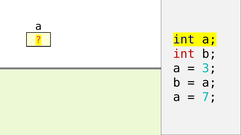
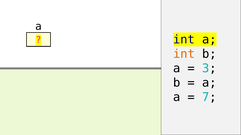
int colour: red -> orange (184, 54)
